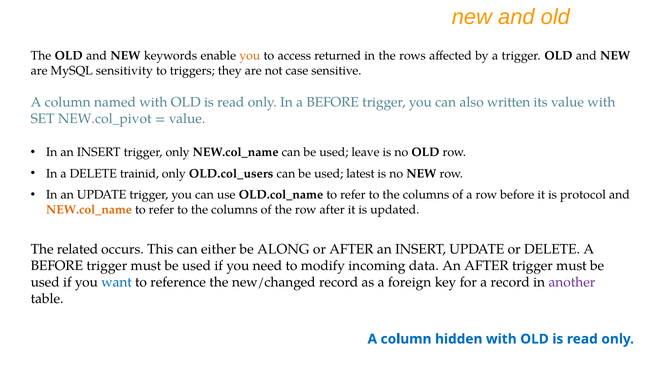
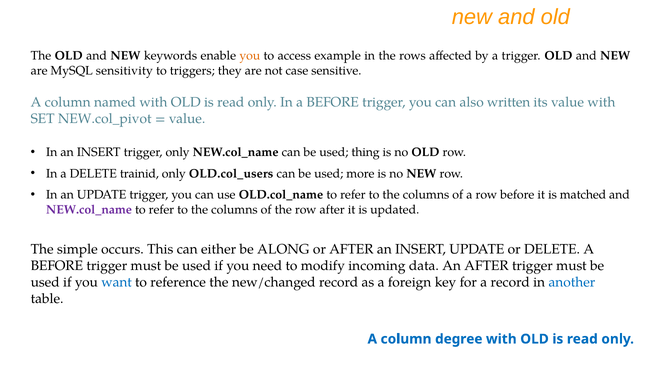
returned: returned -> example (338, 56)
leave: leave -> thing (366, 152)
latest: latest -> more (360, 174)
protocol: protocol -> matched (583, 195)
NEW.col_name colour: orange -> purple (89, 210)
related: related -> simple (77, 250)
another colour: purple -> blue (572, 283)
hidden: hidden -> degree (459, 340)
